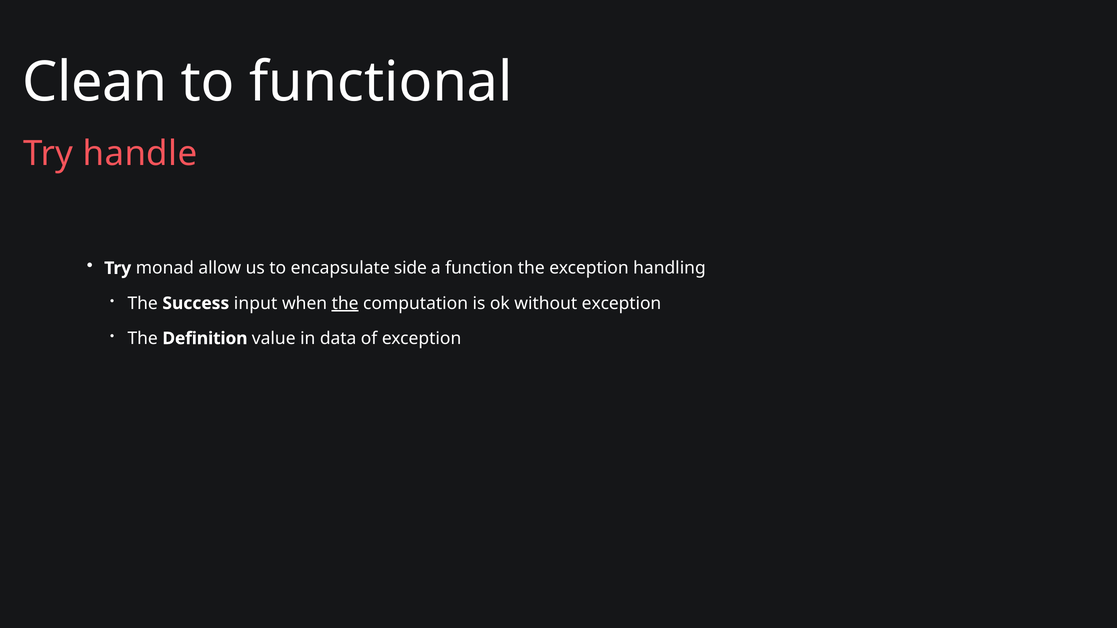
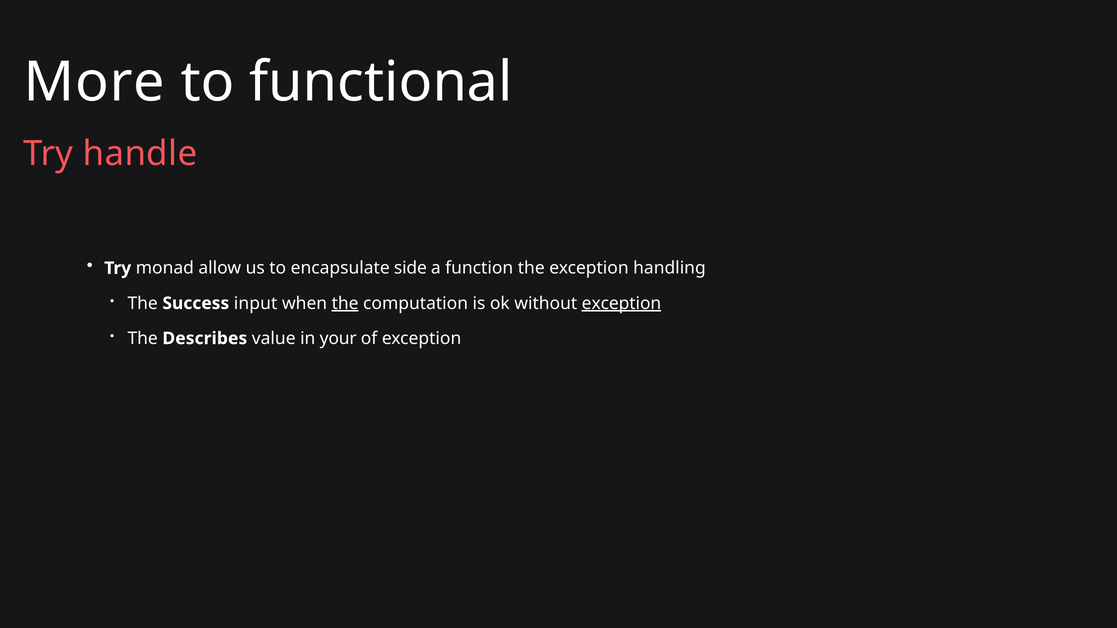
Clean: Clean -> More (94, 82)
exception underline: none -> present (622, 303)
Definition: Definition -> Describes (205, 339)
data: data -> your (338, 339)
